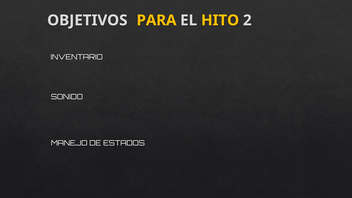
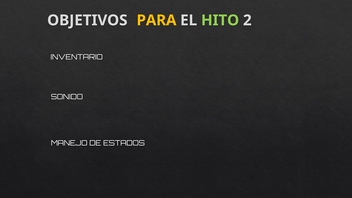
HITO colour: yellow -> light green (220, 20)
